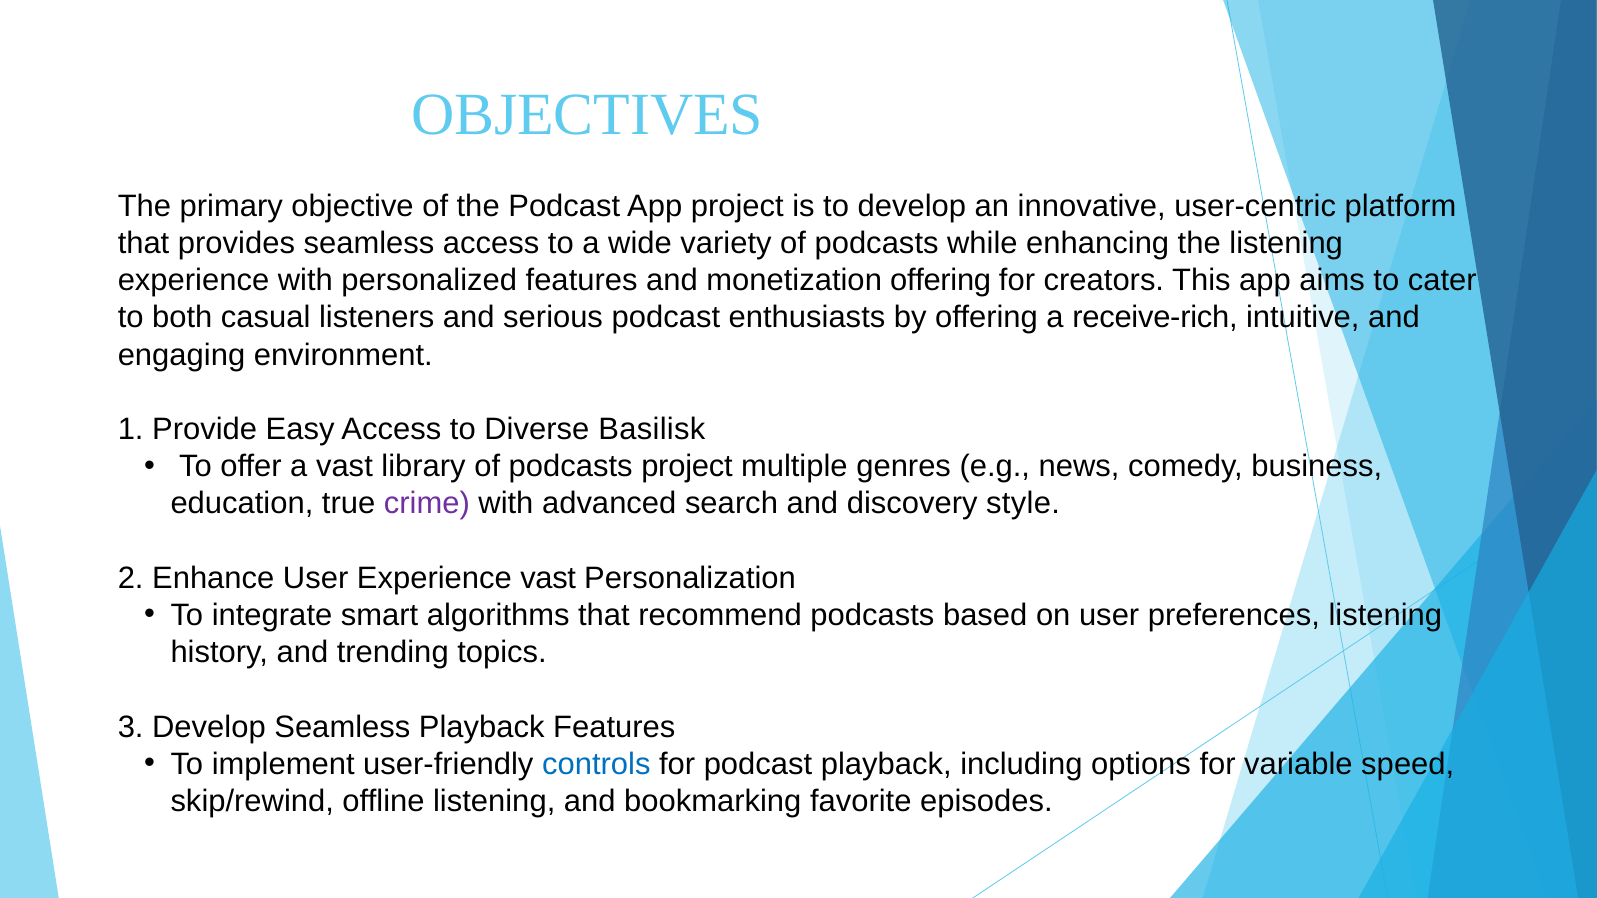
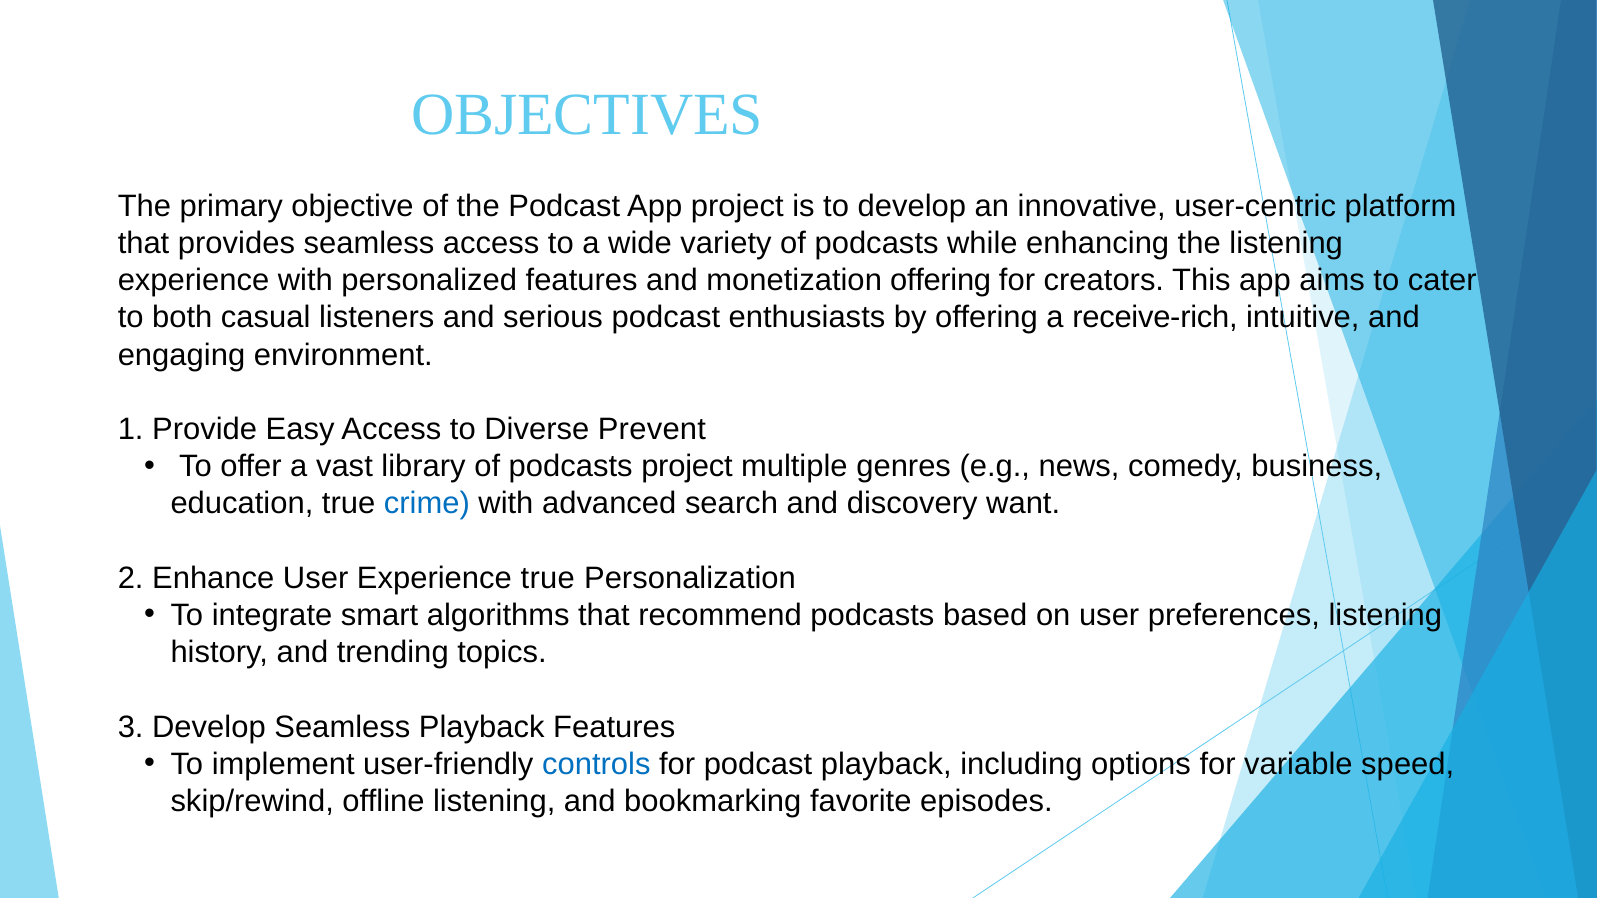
Basilisk: Basilisk -> Prevent (652, 429)
crime colour: purple -> blue (427, 504)
style: style -> want (1023, 504)
Experience vast: vast -> true (548, 578)
